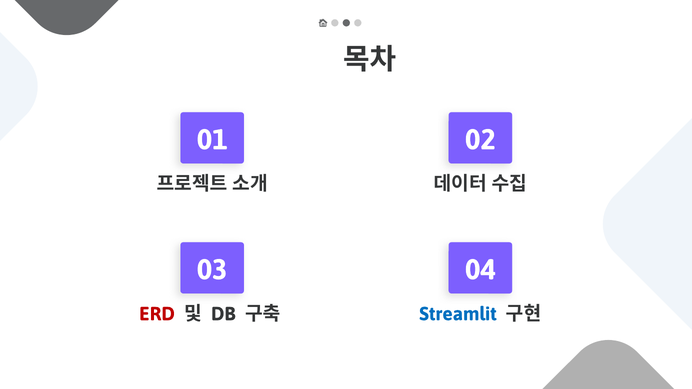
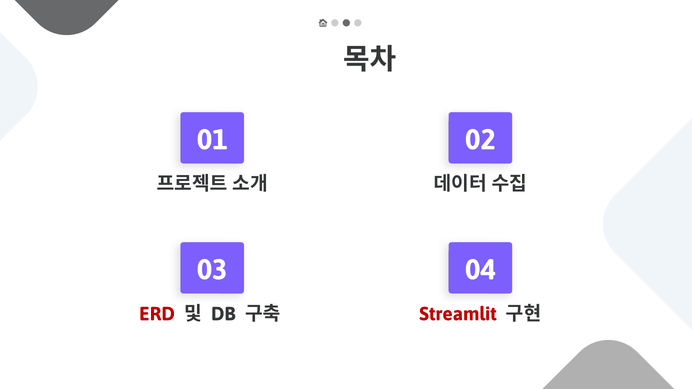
Streamlit colour: blue -> red (458, 314)
